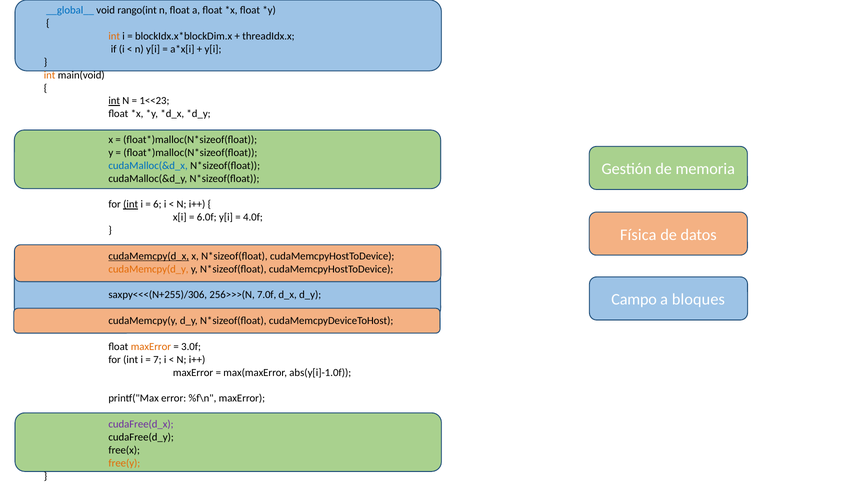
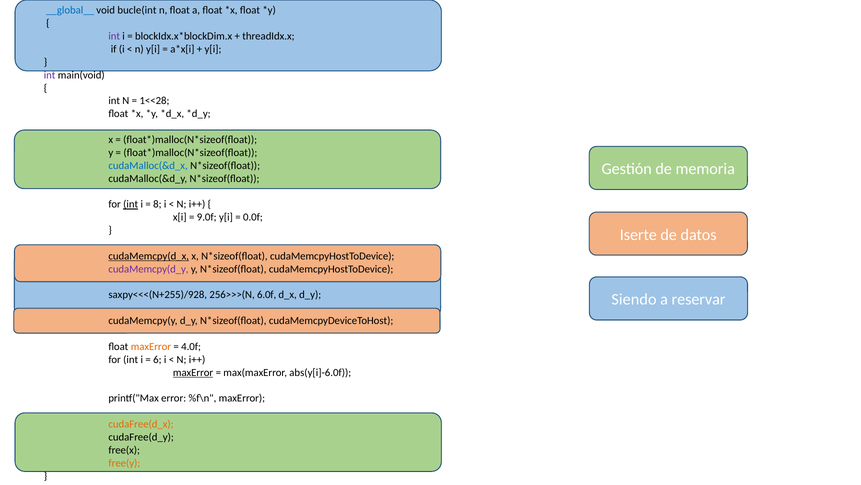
rango(int: rango(int -> bucle(int (137, 10)
int colour: orange -> purple (114, 36)
int colour: orange -> purple (50, 75)
int underline: present -> none (114, 101)
1<<23: 1<<23 -> 1<<28 (154, 101)
6: 6 -> 8 (157, 204)
6.0f: 6.0f -> 9.0f (207, 217)
4.0f: 4.0f -> 0.0f (253, 217)
Física: Física -> Iserte (638, 234)
cudaMemcpy(d_y colour: orange -> purple (148, 269)
saxpy<<<(N+255)/306: saxpy<<<(N+255)/306 -> saxpy<<<(N+255)/928 (158, 294)
7.0f: 7.0f -> 6.0f (267, 294)
Campo: Campo -> Siendo (634, 299)
bloques: bloques -> reservar (699, 299)
3.0f: 3.0f -> 4.0f (191, 346)
7: 7 -> 6 (157, 359)
maxError underline: none -> present (193, 372)
abs(y[i]-1.0f: abs(y[i]-1.0f -> abs(y[i]-6.0f (320, 372)
cudaFree(d_x colour: purple -> orange (141, 424)
